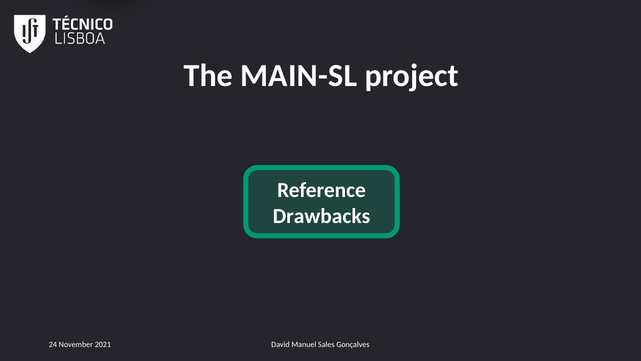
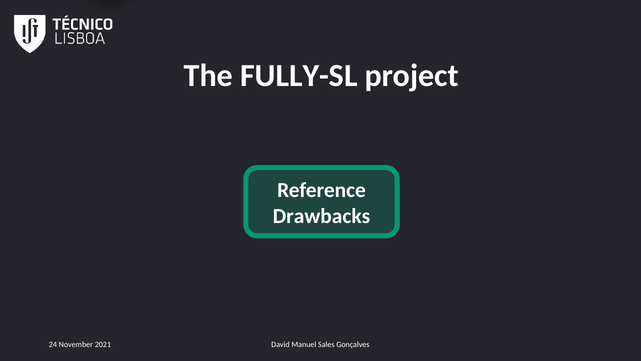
MAIN-SL: MAIN-SL -> FULLY-SL (299, 76)
